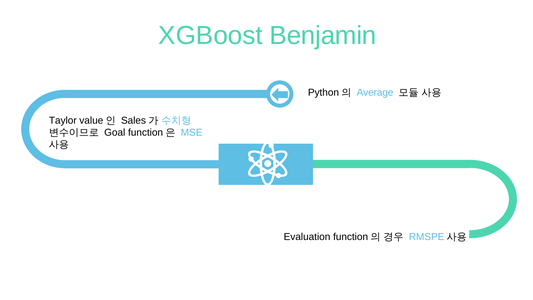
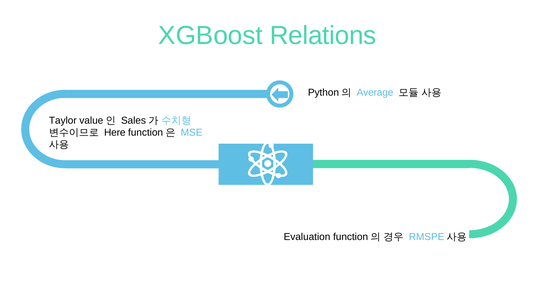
Benjamin: Benjamin -> Relations (323, 35)
Goal: Goal -> Here (115, 132)
